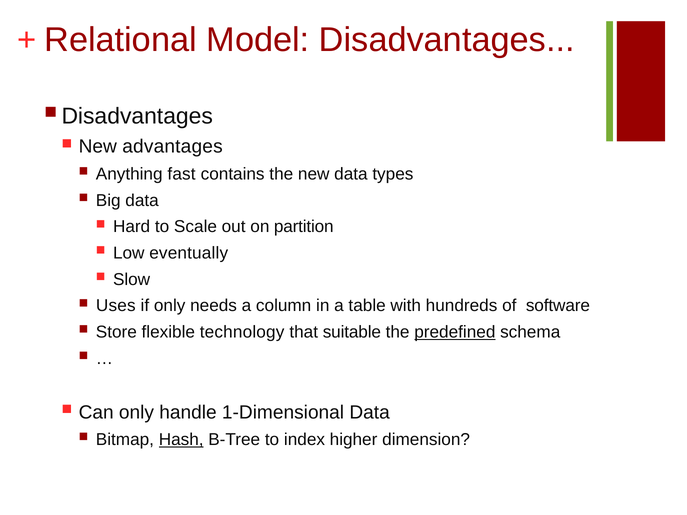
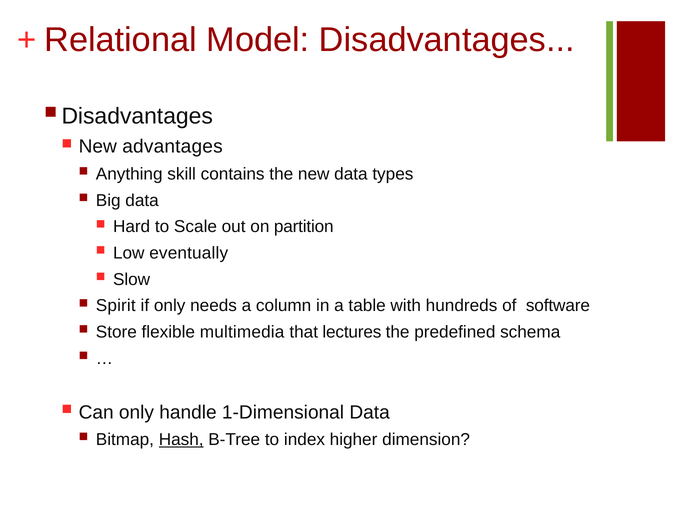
fast: fast -> skill (182, 174)
Uses: Uses -> Spirit (116, 306)
technology: technology -> multimedia (242, 332)
suitable: suitable -> lectures (352, 332)
predefined underline: present -> none (455, 332)
